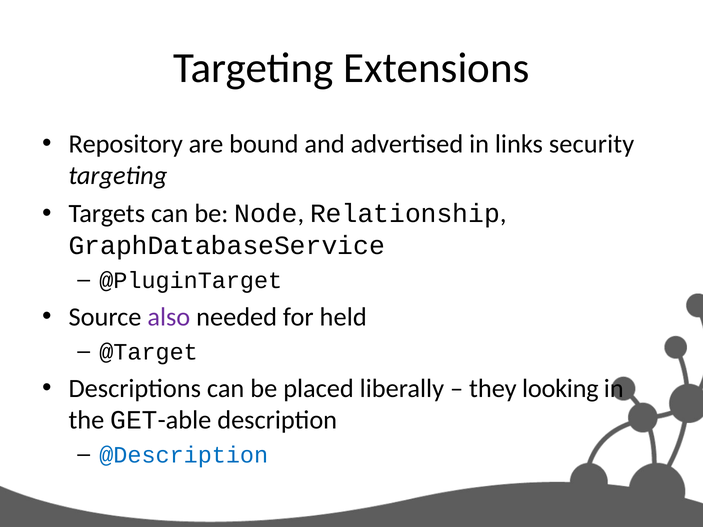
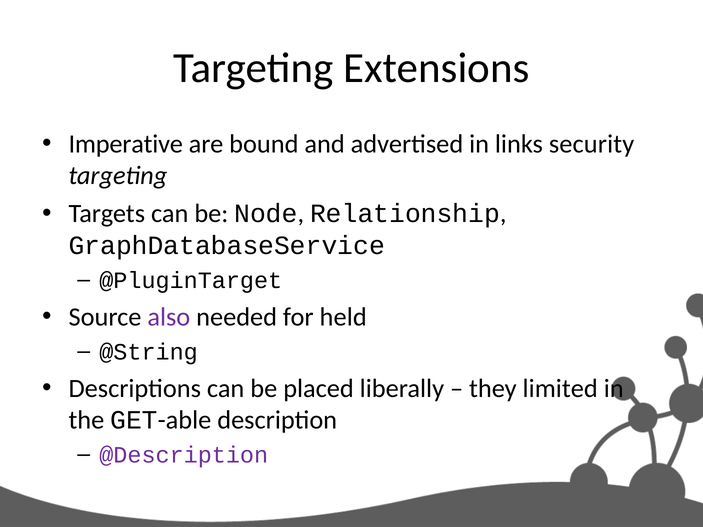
Repository: Repository -> Imperative (126, 144)
@Target: @Target -> @String (149, 352)
looking: looking -> limited (560, 388)
@Description colour: blue -> purple (184, 455)
